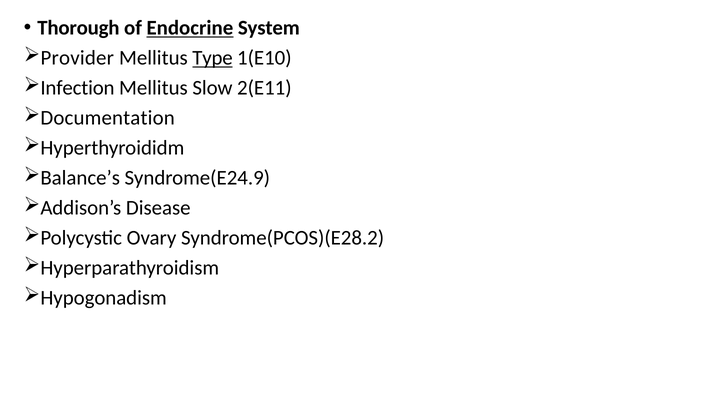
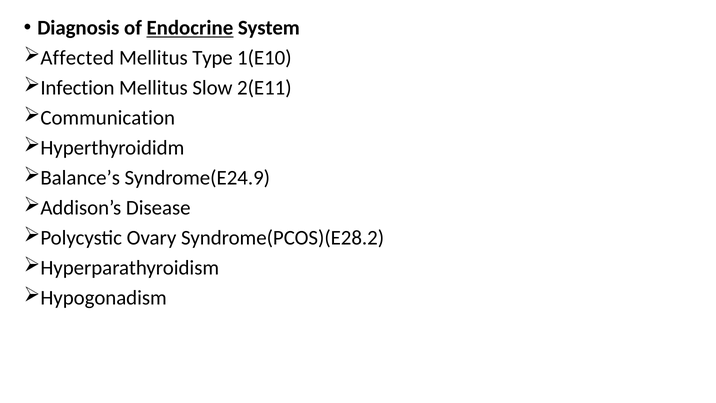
Thorough: Thorough -> Diagnosis (78, 28)
Provider: Provider -> Affected (77, 58)
Type underline: present -> none (213, 58)
Documentation: Documentation -> Communication (108, 118)
